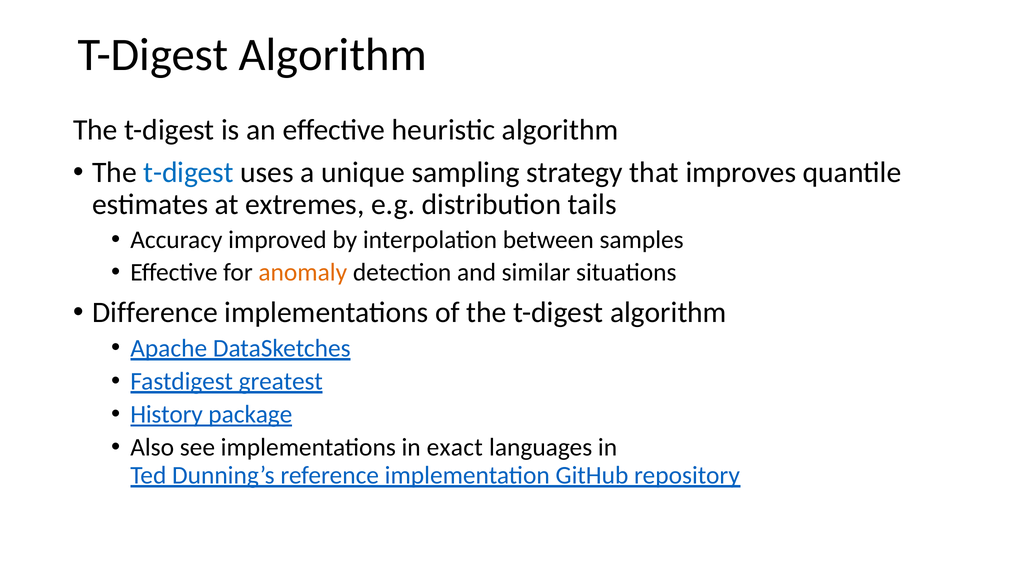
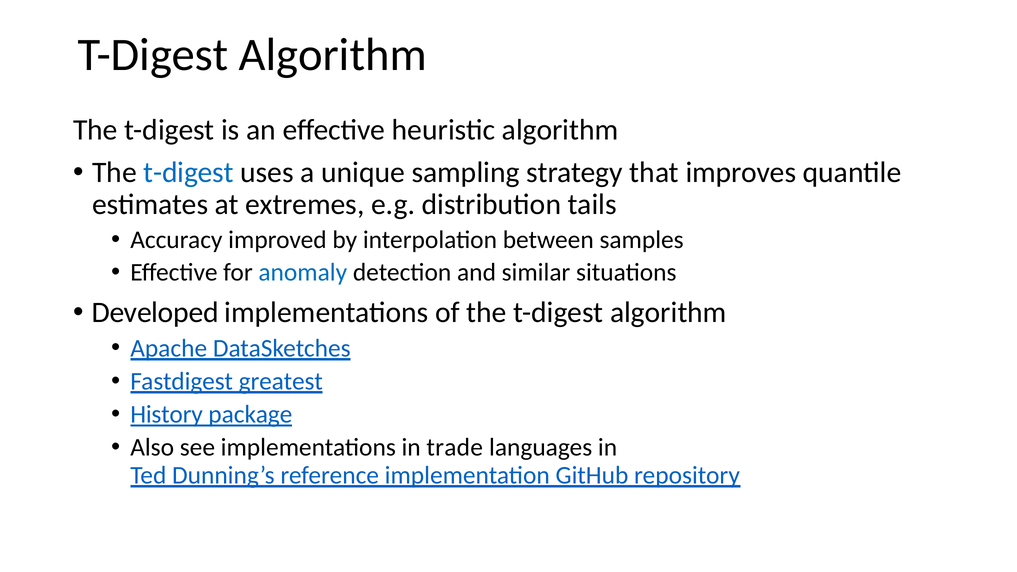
anomaly colour: orange -> blue (303, 272)
Difference: Difference -> Developed (155, 313)
exact: exact -> trade (455, 447)
